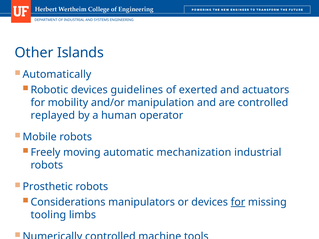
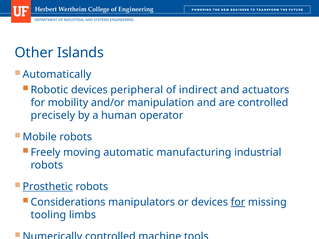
guidelines: guidelines -> peripheral (137, 90)
exerted: exerted -> indirect (198, 90)
replayed: replayed -> precisely (53, 115)
mechanization: mechanization -> manufacturing (194, 152)
Prosthetic underline: none -> present (48, 187)
